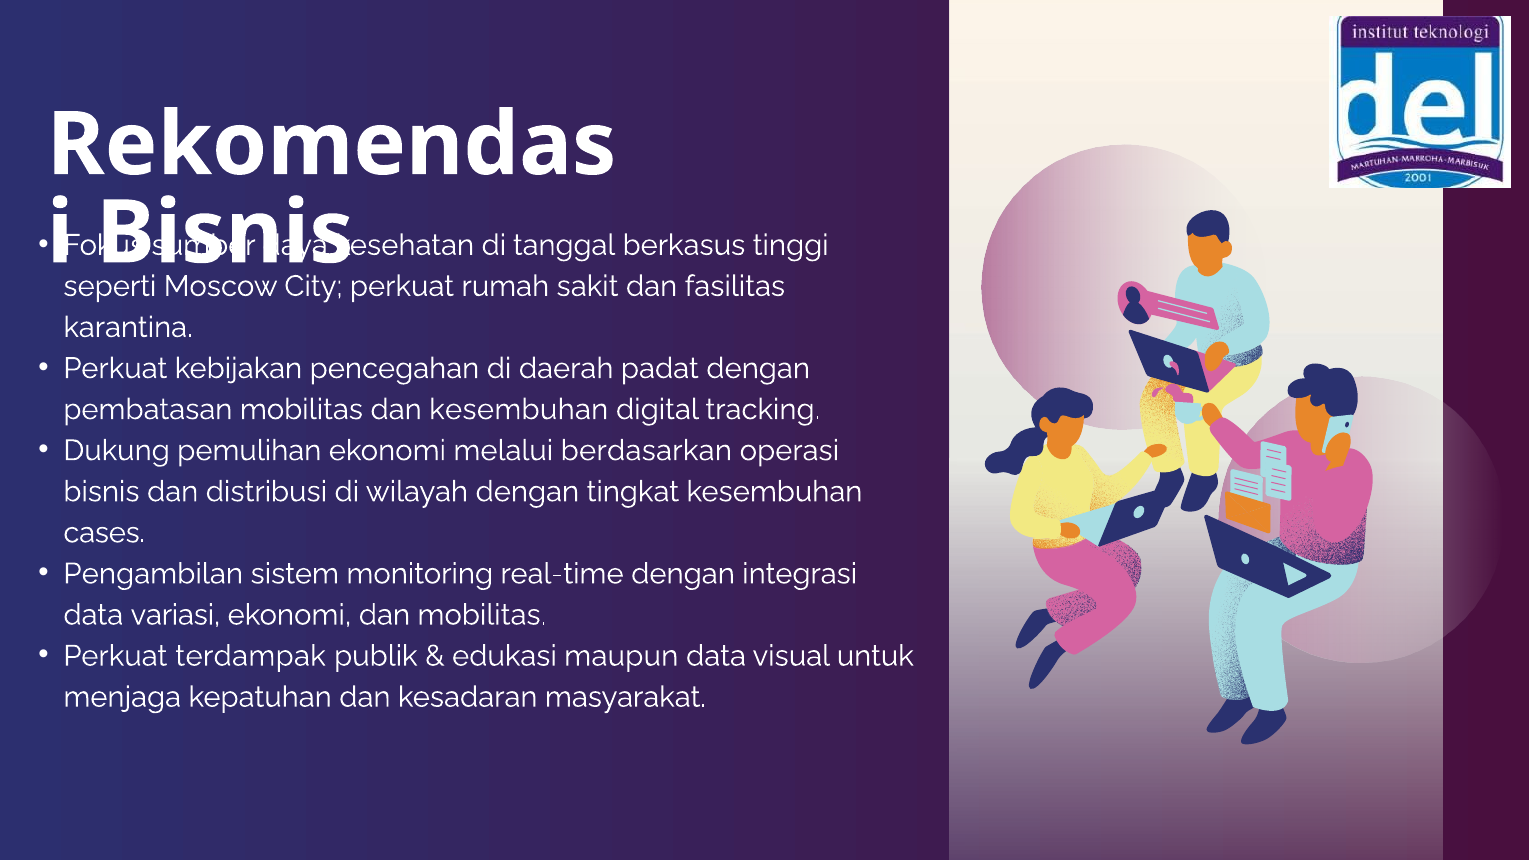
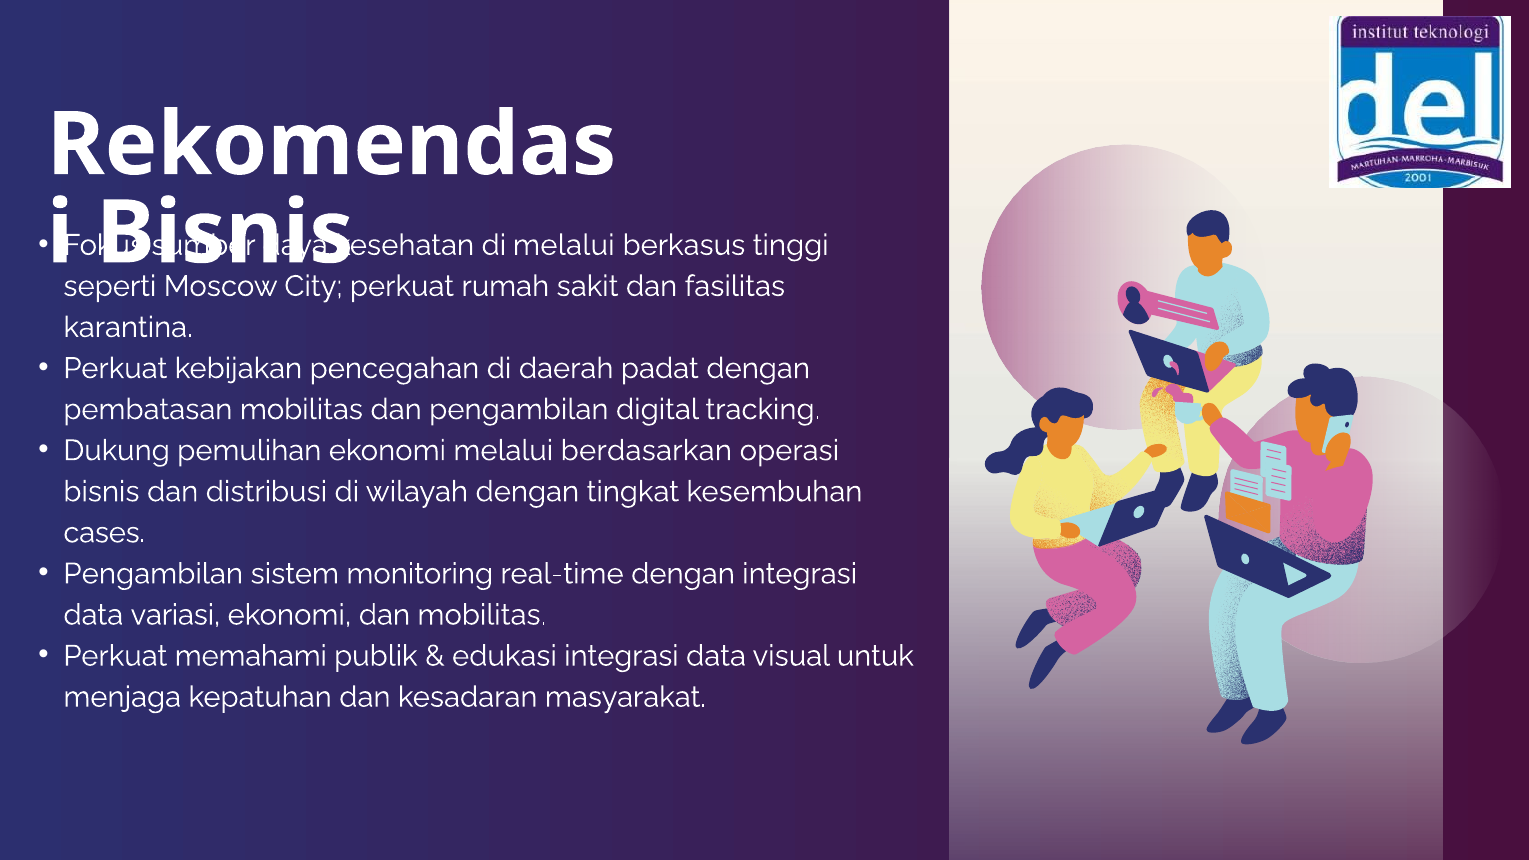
di tanggal: tanggal -> melalui (564, 245)
dan kesembuhan: kesembuhan -> pengambilan (519, 409)
terdampak: terdampak -> memahami (251, 656)
edukasi maupun: maupun -> integrasi (621, 656)
